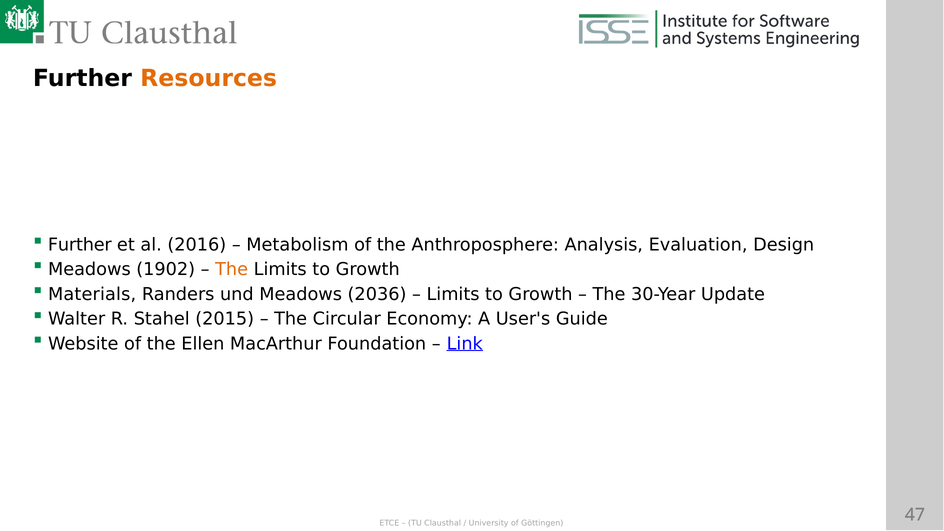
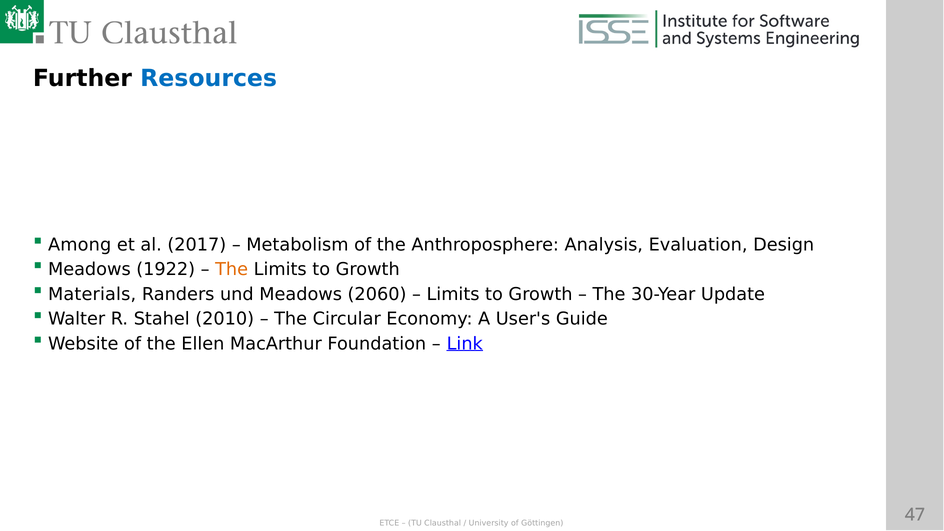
Resources colour: orange -> blue (209, 79)
Further: Further -> Among (80, 245)
2016: 2016 -> 2017 (197, 245)
1902: 1902 -> 1922 (166, 269)
2036: 2036 -> 2060 (377, 294)
2015: 2015 -> 2010 (225, 319)
